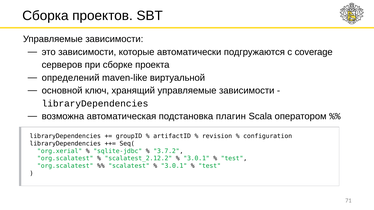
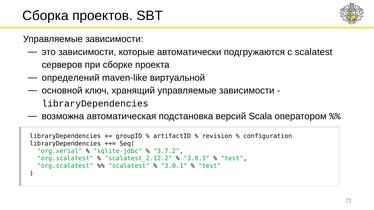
с coverage: coverage -> scalatest (314, 52)
плагин: плагин -> версий (231, 117)
